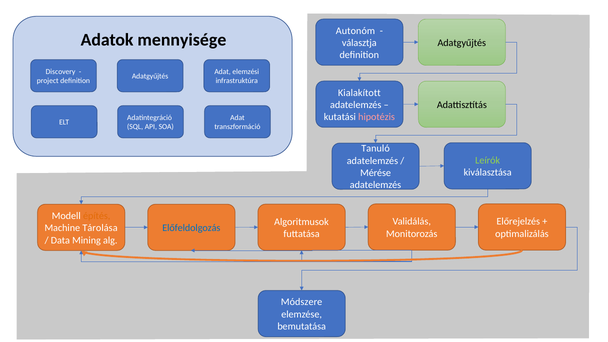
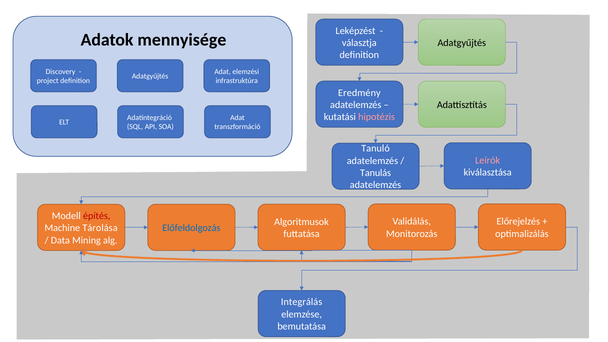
Autonóm: Autonóm -> Leképzést (356, 31)
Kialakított: Kialakított -> Eredmény (359, 93)
Leírók colour: light green -> pink (488, 160)
Mérése: Mérése -> Tanulás (376, 173)
építés colour: orange -> red (97, 216)
Módszere: Módszere -> Integrálás (302, 302)
